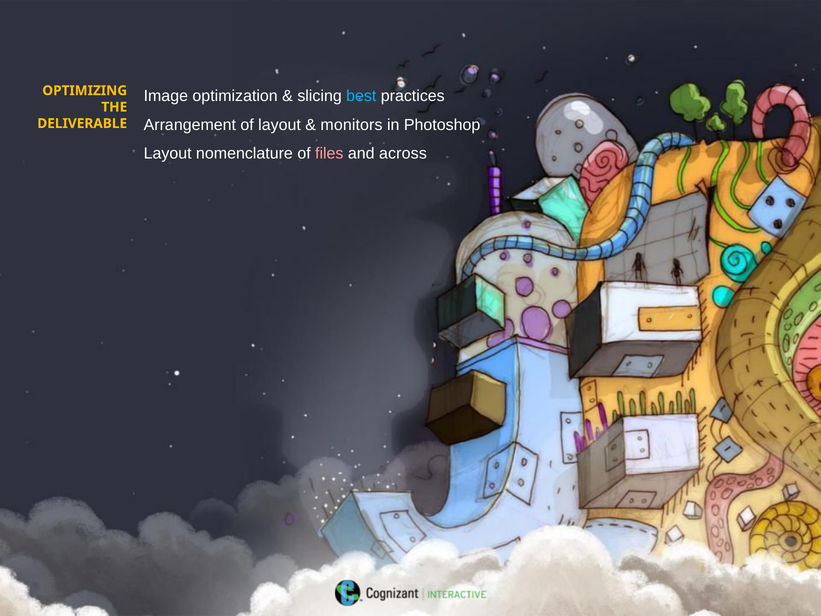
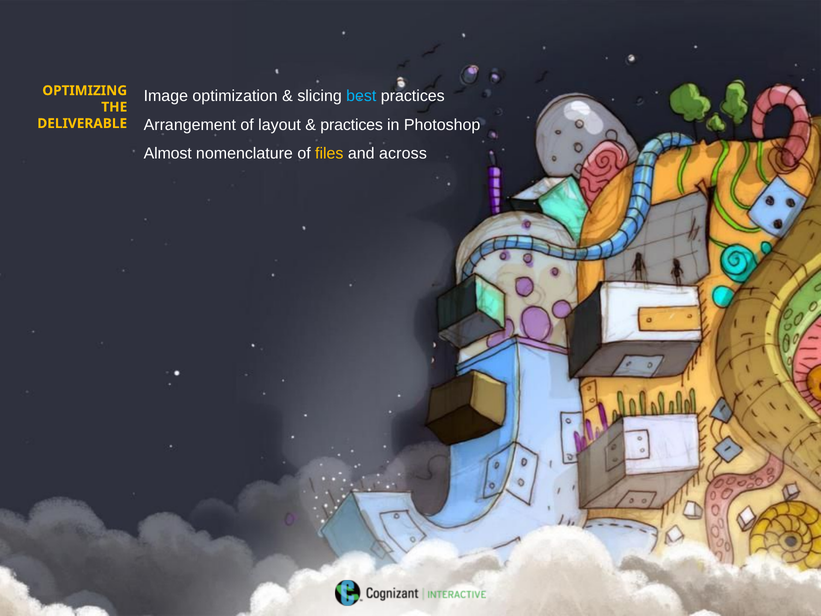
monitors: monitors -> practices (352, 125)
Layout: Layout -> Almost (168, 154)
files colour: pink -> yellow (329, 154)
